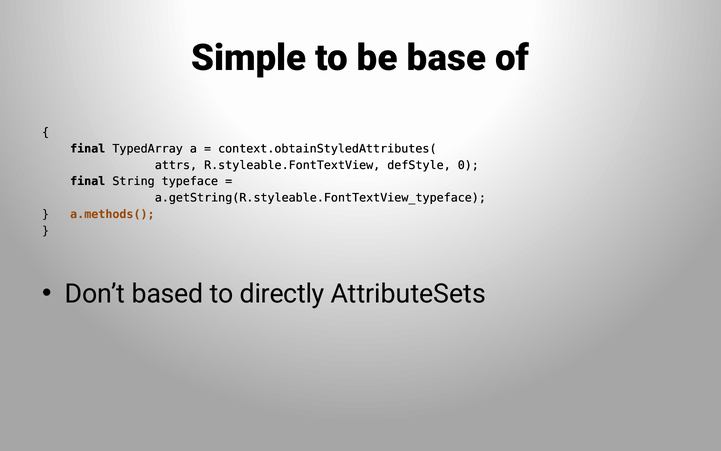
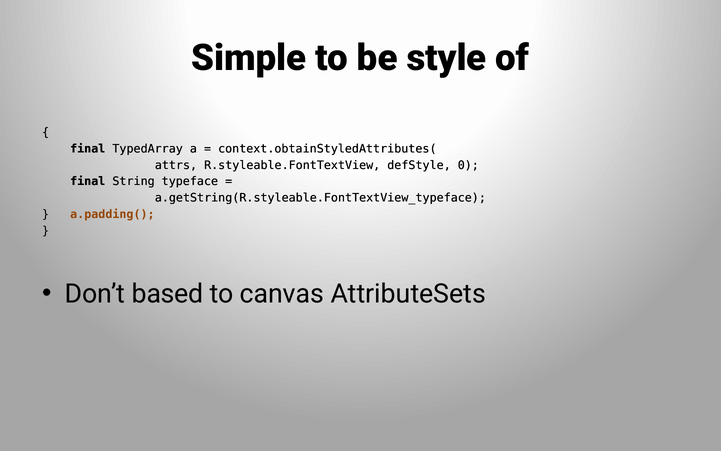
base: base -> style (447, 58)
a.methods(: a.methods( -> a.padding( (112, 214)
directly: directly -> canvas (282, 294)
